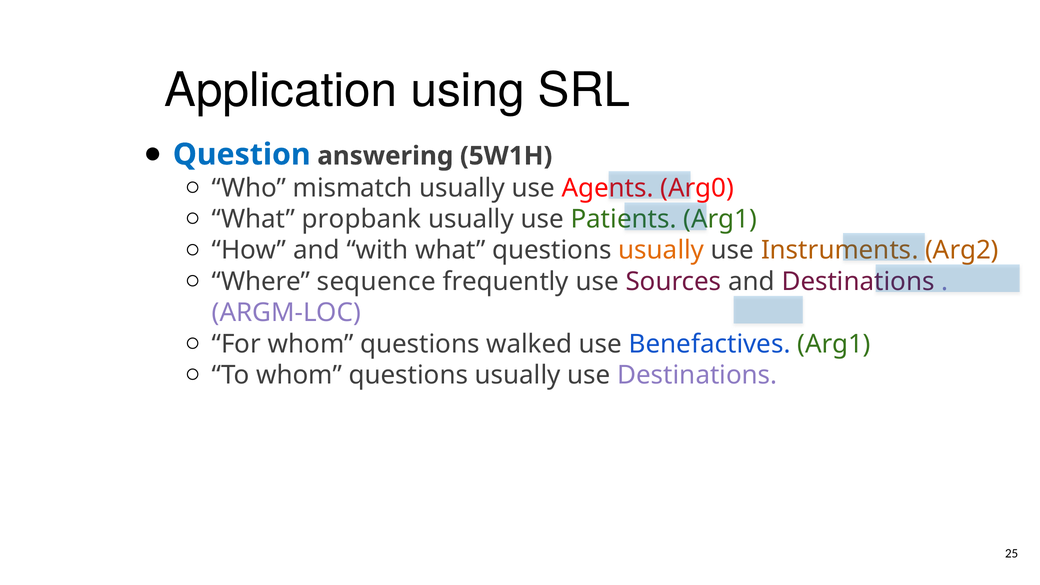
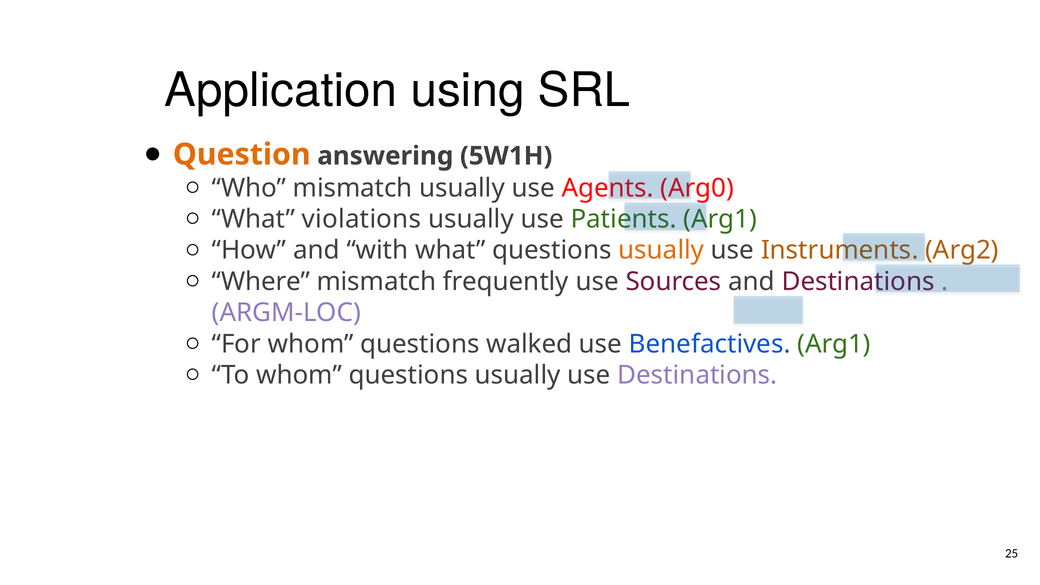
Question colour: blue -> orange (242, 154)
propbank: propbank -> violations (362, 219)
Where sequence: sequence -> mismatch (376, 282)
